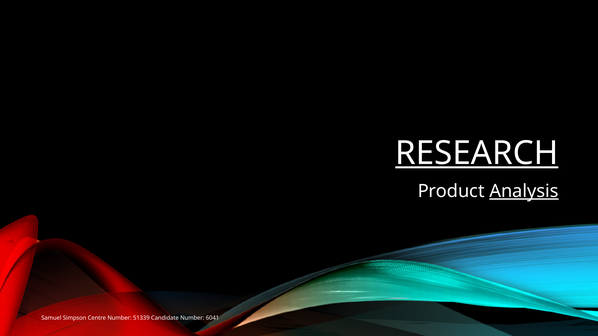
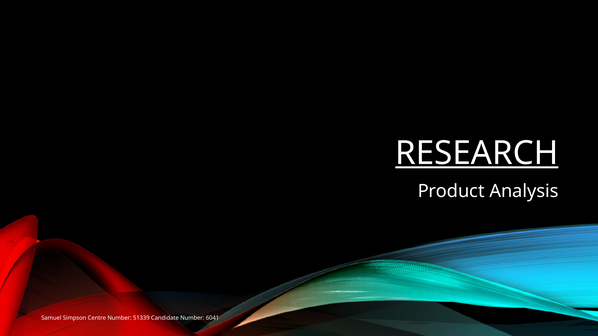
Analysis underline: present -> none (524, 191)
